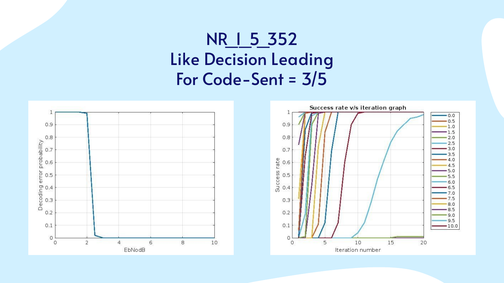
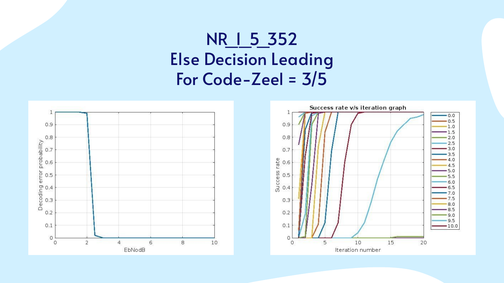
Like: Like -> Else (185, 60)
Code-Sent: Code-Sent -> Code-Zeel (243, 80)
